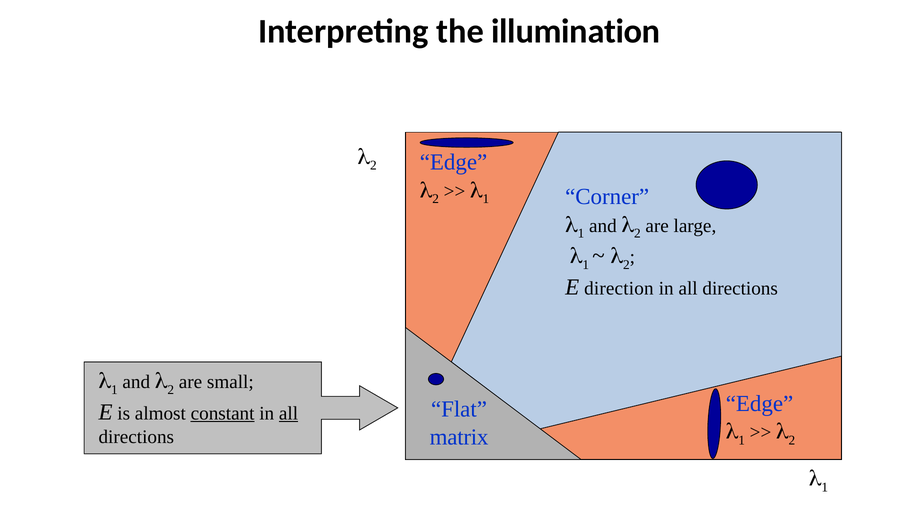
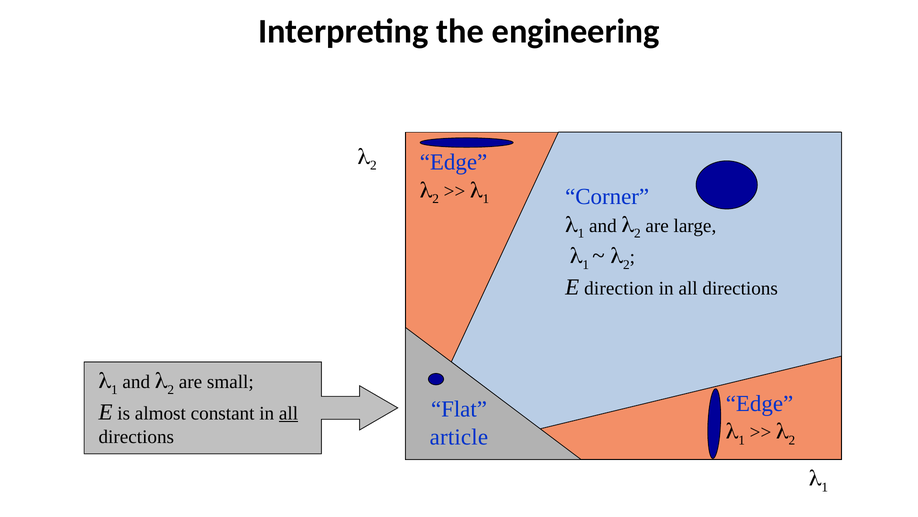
illumination: illumination -> engineering (576, 31)
constant underline: present -> none (223, 413)
matrix: matrix -> article (459, 436)
